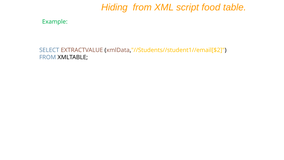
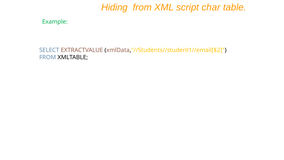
food: food -> char (211, 7)
